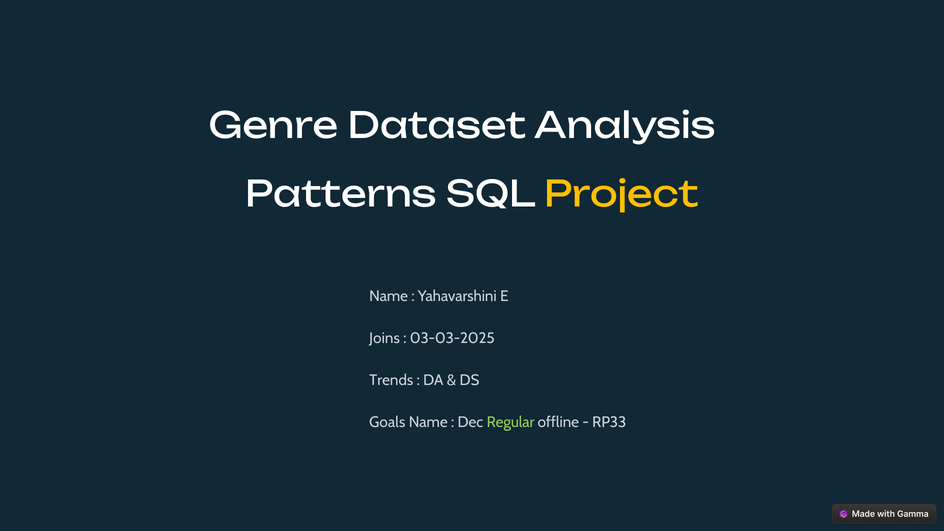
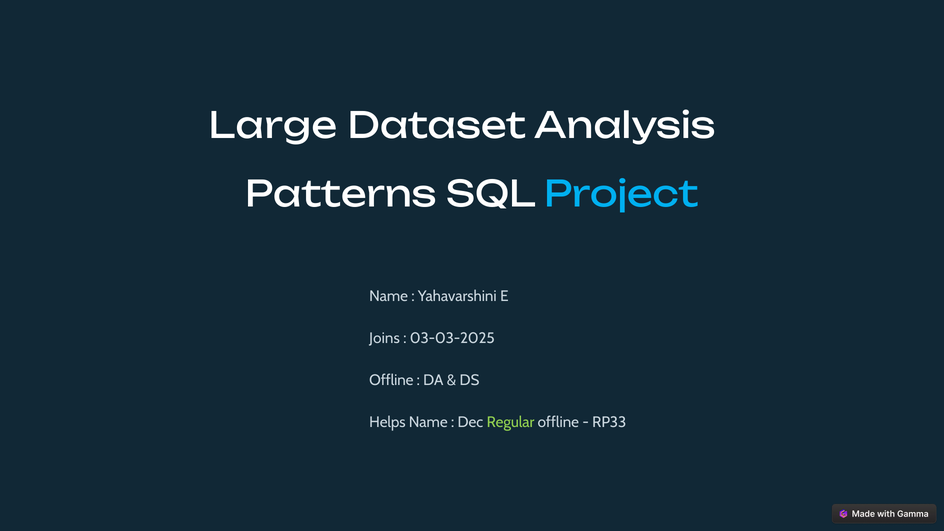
Genre: Genre -> Large (273, 126)
Project colour: yellow -> light blue (621, 195)
Trends: Trends -> Offline (391, 380)
Goals: Goals -> Helps (387, 422)
